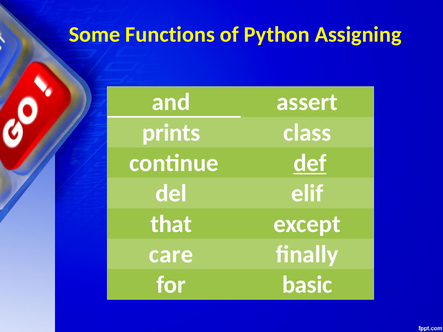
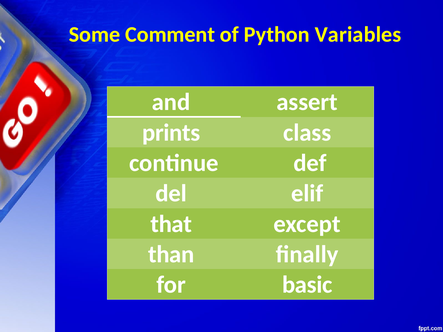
Functions: Functions -> Comment (170, 34)
Assigning: Assigning -> Variables (358, 34)
def underline: present -> none (310, 163)
care: care -> than (171, 255)
